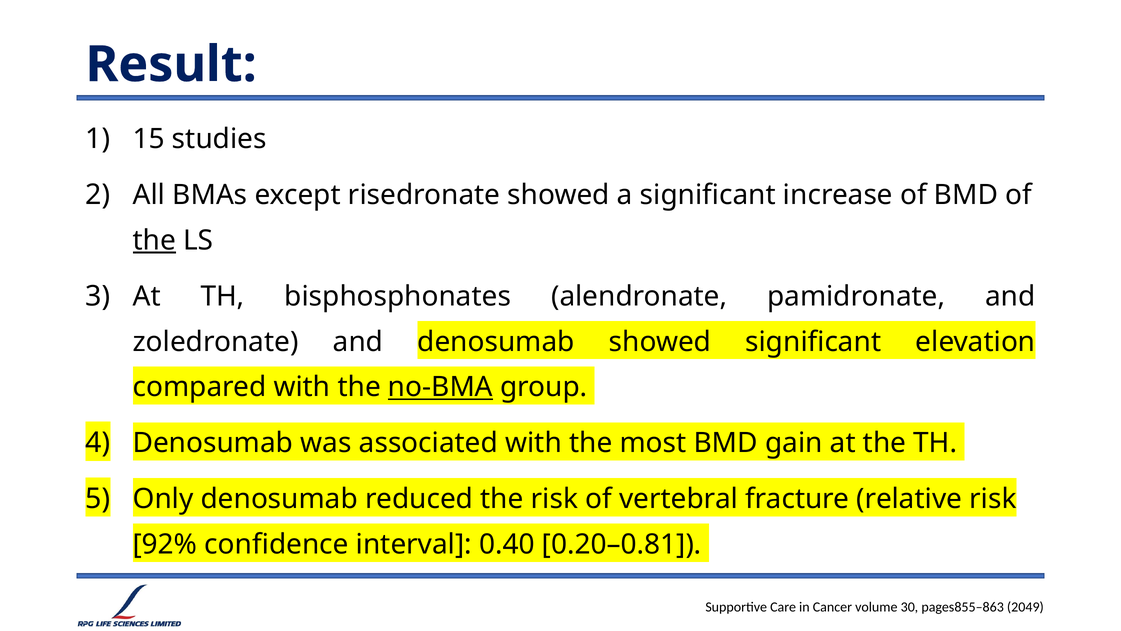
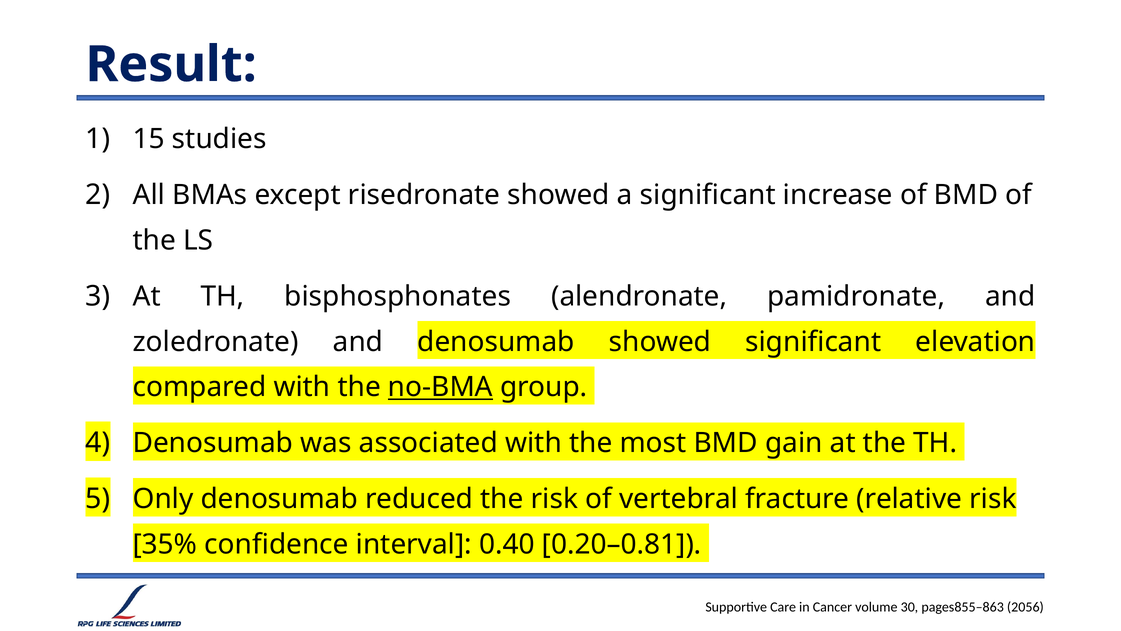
the underline: present -> none (154, 240)
92%: 92% -> 35% (165, 544)
2049: 2049 -> 2056 (1025, 607)
